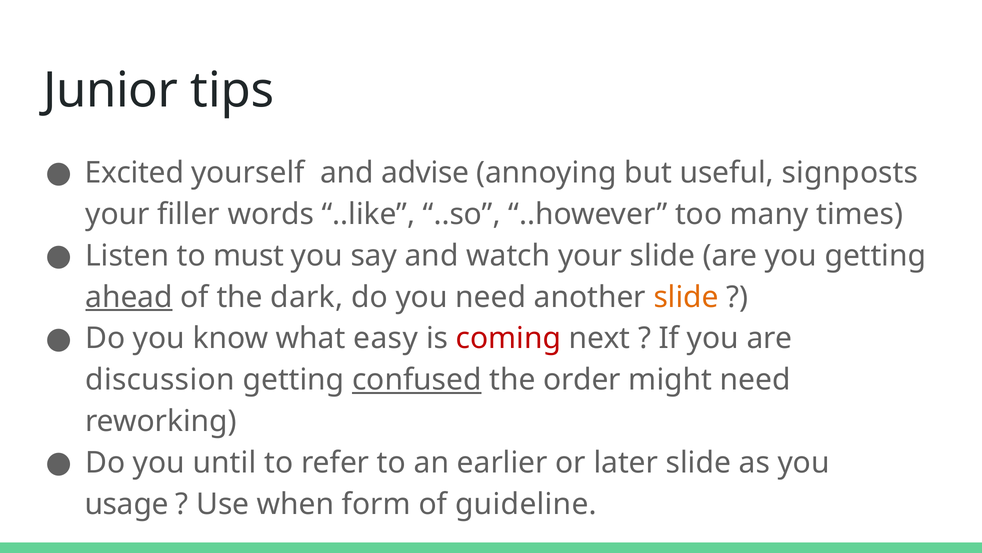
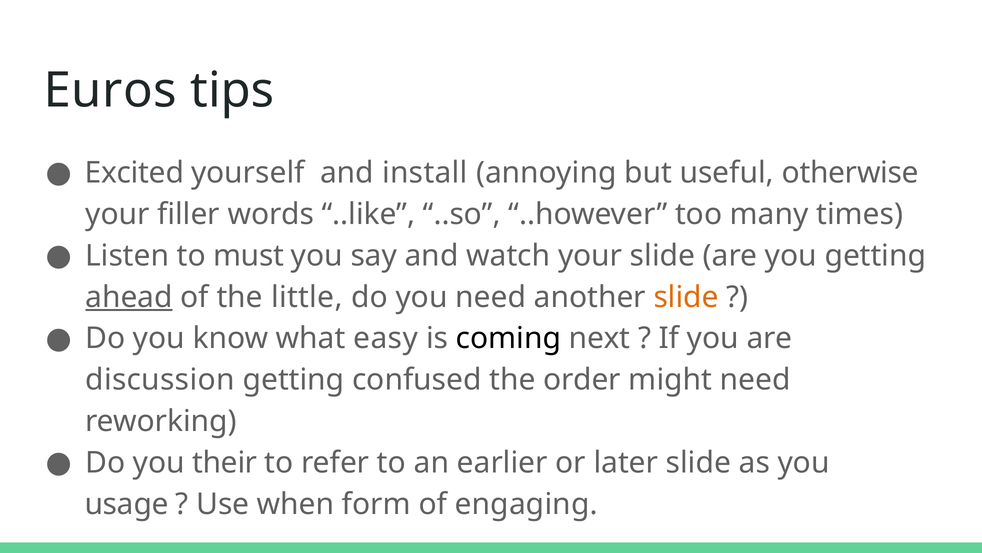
Junior: Junior -> Euros (110, 91)
advise: advise -> install (425, 173)
signposts: signposts -> otherwise (850, 173)
dark: dark -> little (307, 297)
coming colour: red -> black (509, 338)
confused underline: present -> none (417, 380)
until: until -> their (225, 462)
guideline: guideline -> engaging (526, 504)
